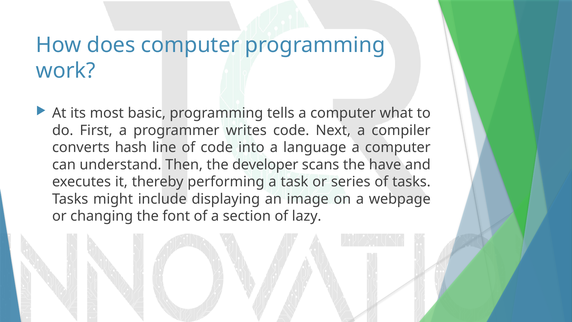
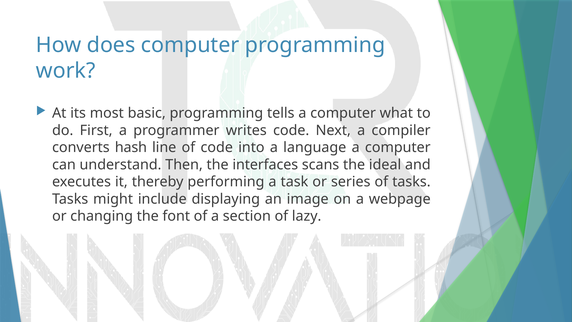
developer: developer -> interfaces (265, 165)
have: have -> ideal (385, 165)
